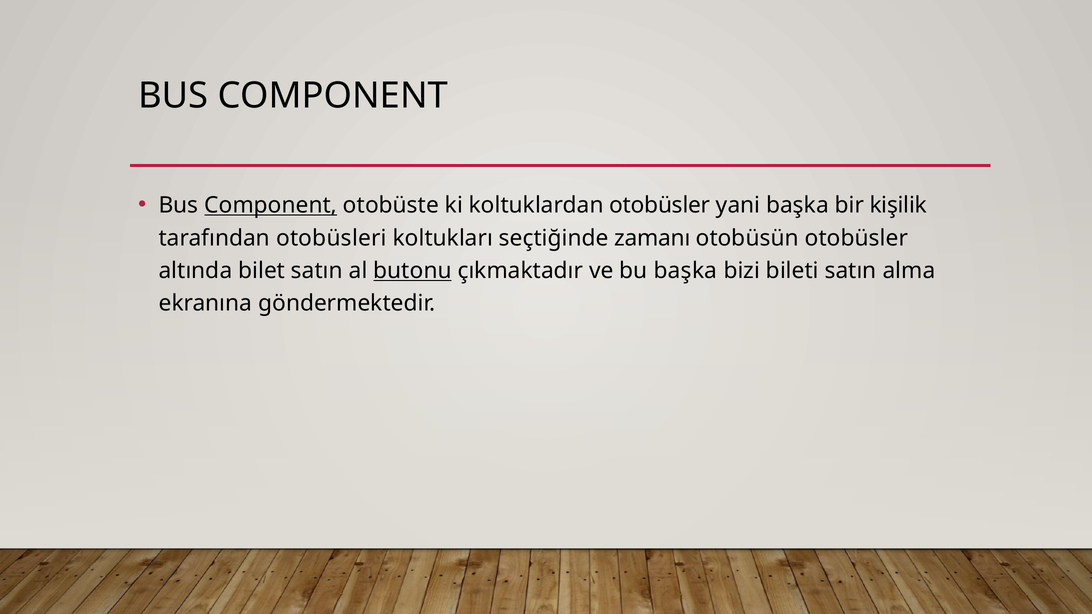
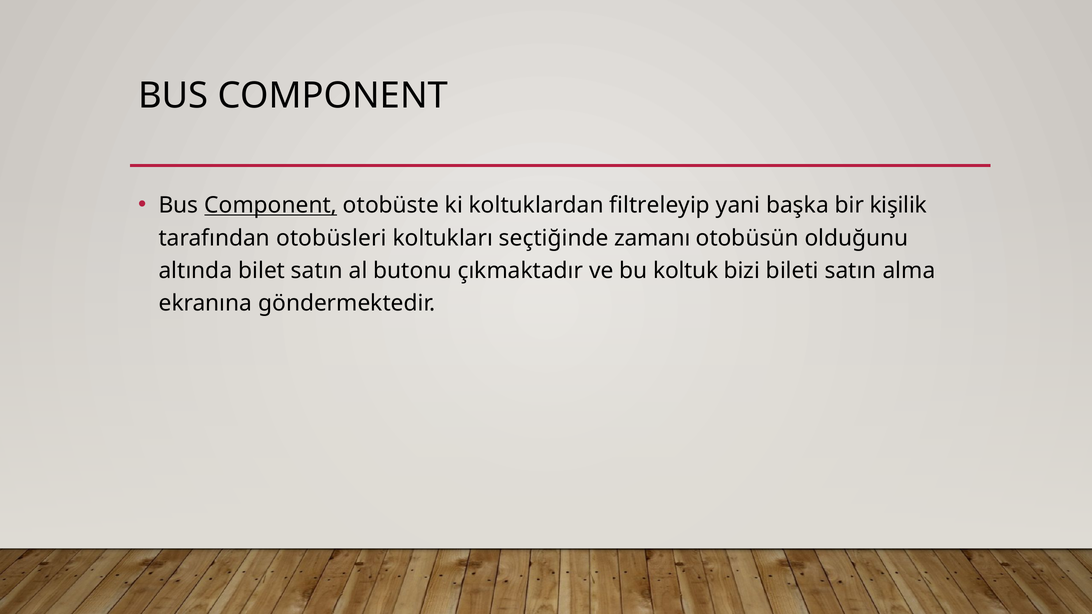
koltuklardan otobüsler: otobüsler -> filtreleyip (660, 205)
otobüsün otobüsler: otobüsler -> olduğunu (857, 238)
butonu underline: present -> none (413, 271)
bu başka: başka -> koltuk (686, 271)
